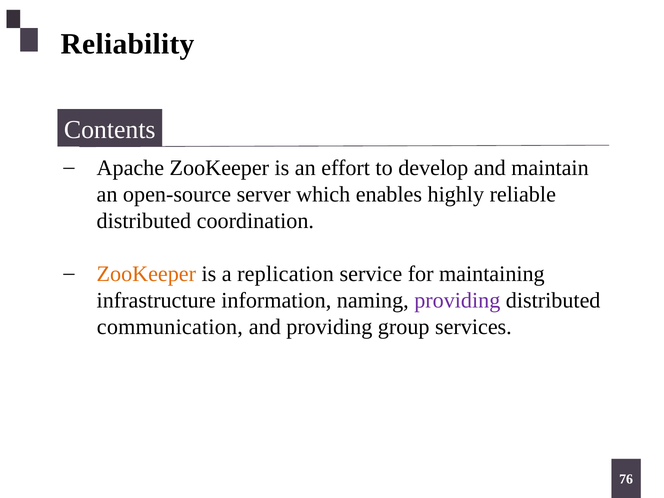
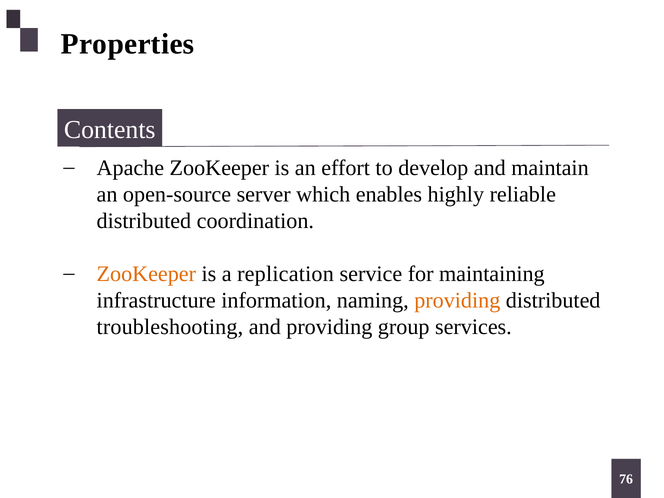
Reliability: Reliability -> Properties (128, 44)
providing colour: purple -> orange (457, 301)
communication: communication -> troubleshooting (170, 327)
